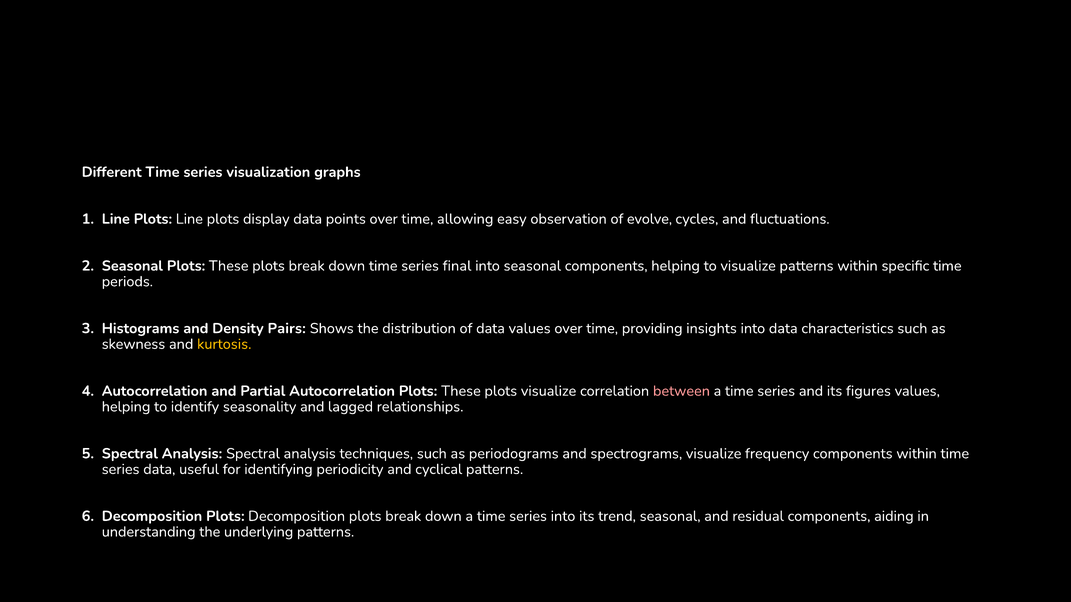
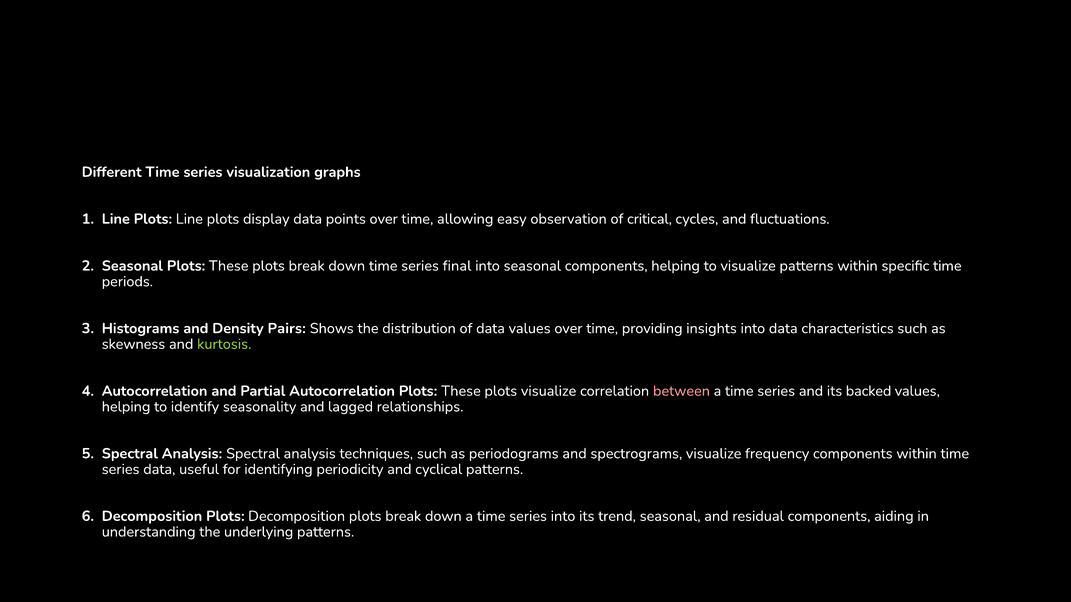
evolve: evolve -> critical (649, 219)
kurtosis colour: yellow -> light green (224, 344)
figures: figures -> backed (869, 391)
